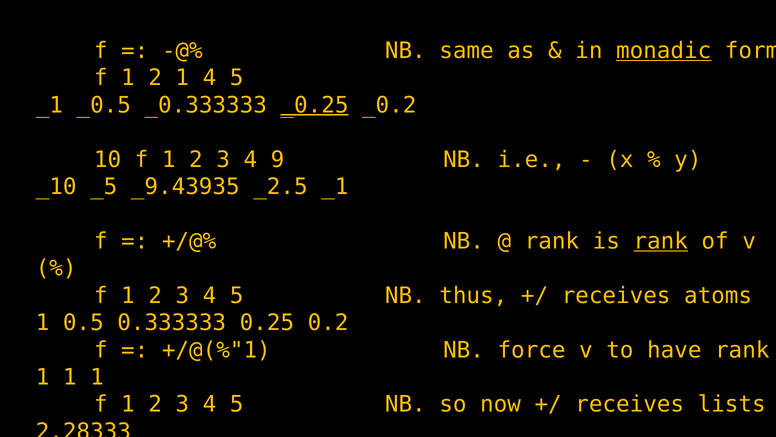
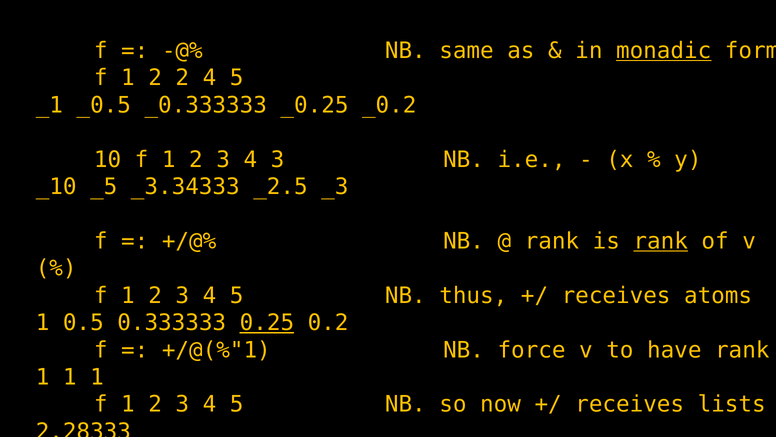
2 1: 1 -> 2 (182, 78)
_0.25 underline: present -> none (314, 105)
4 9: 9 -> 3 (277, 159)
_9.43935: _9.43935 -> _3.34333 (185, 187)
_2.5 _1: _1 -> _3 (335, 187)
0.25 underline: none -> present (267, 322)
